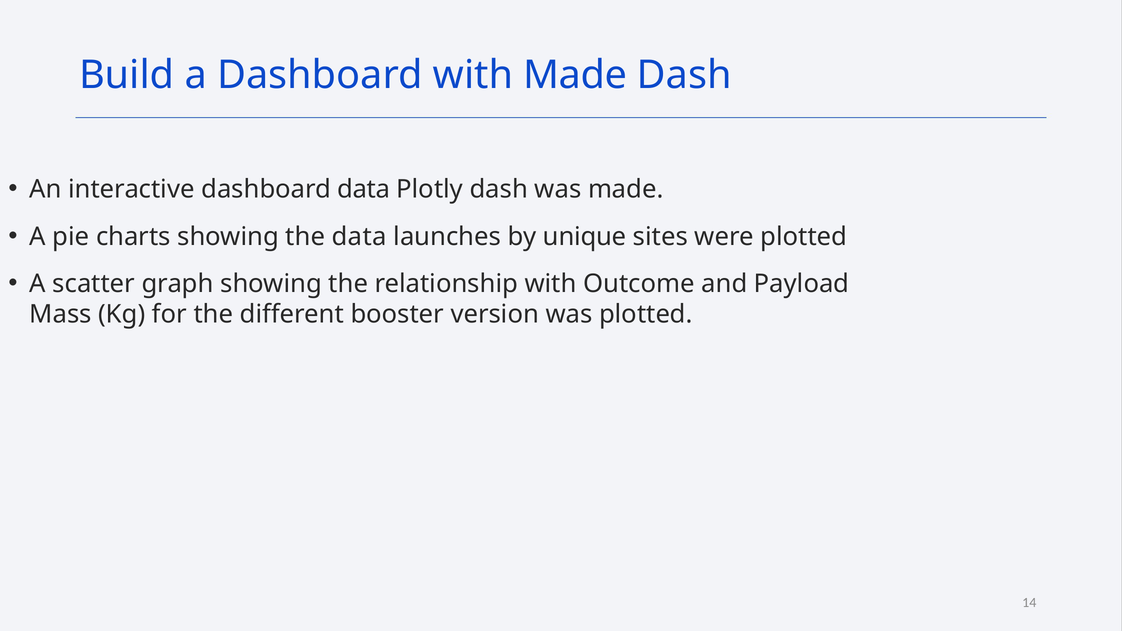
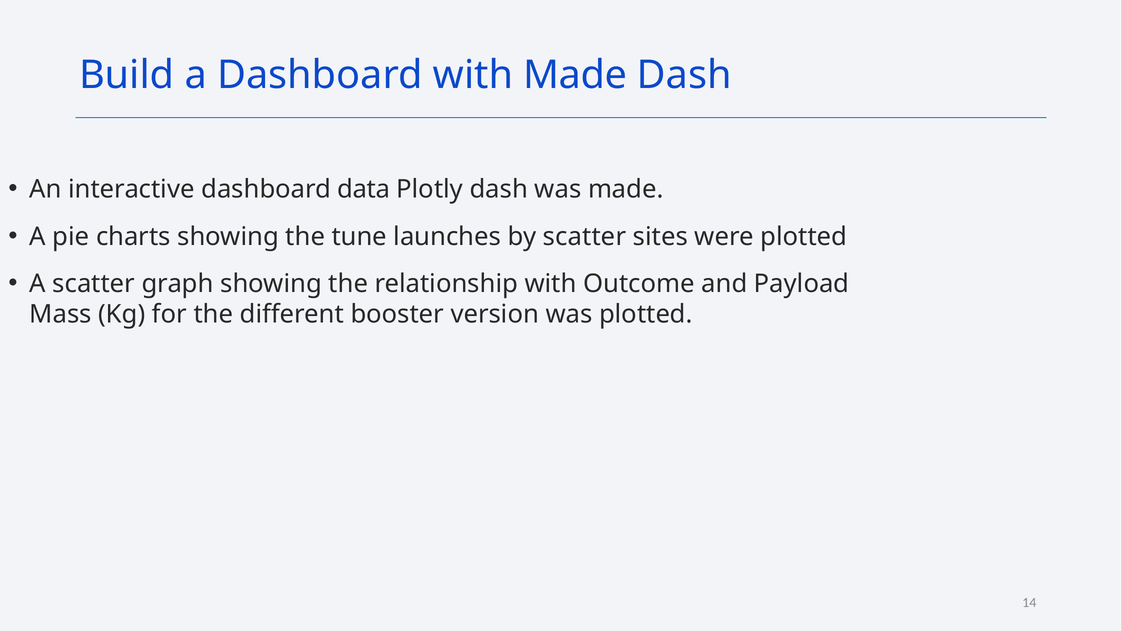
the data: data -> tune (359, 237)
by unique: unique -> scatter (584, 237)
